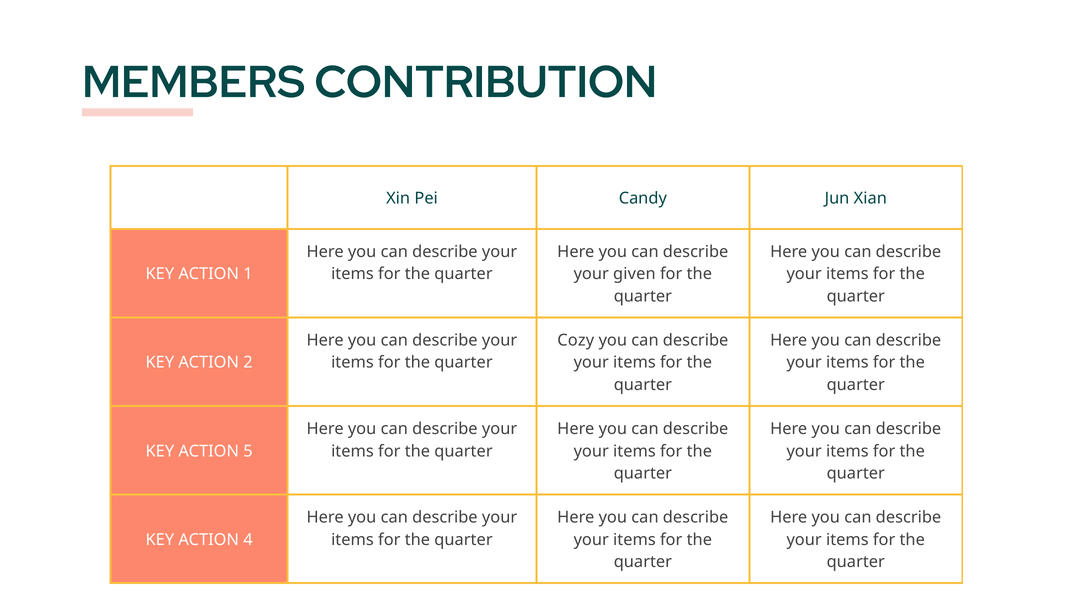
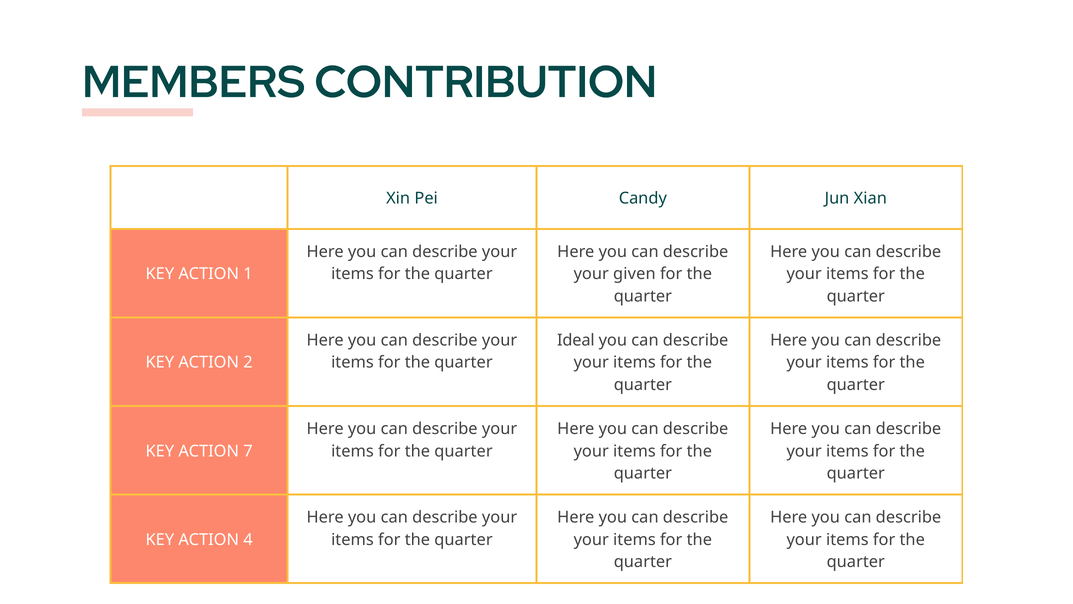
Cozy: Cozy -> Ideal (576, 340)
5: 5 -> 7 (248, 451)
